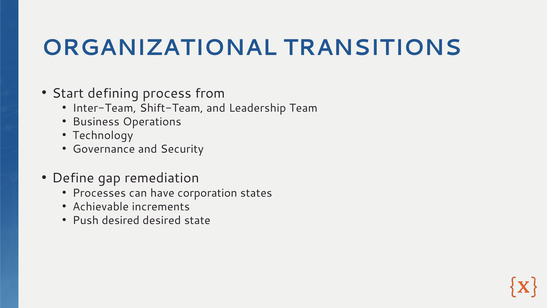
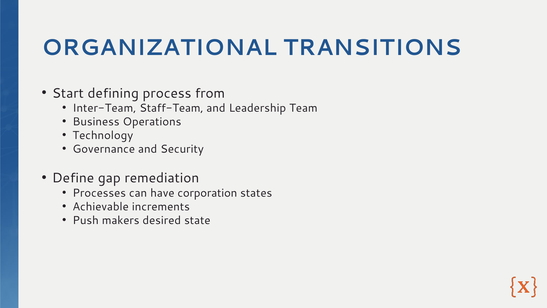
Shift-Team: Shift-Team -> Staff-Team (171, 108)
Push desired: desired -> makers (121, 220)
